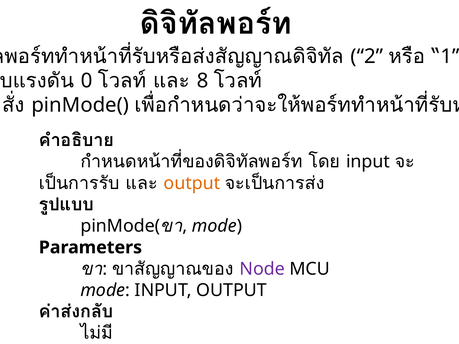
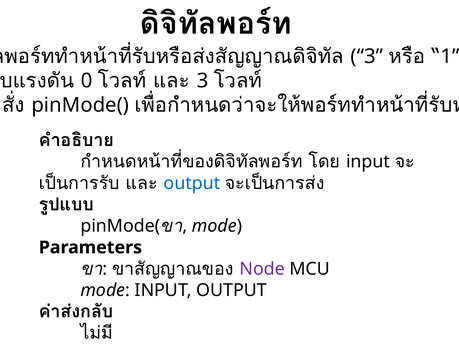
2: 2 -> 3 (367, 56)
8: 8 -> 3 (203, 81)
output colour: orange -> blue (192, 183)
